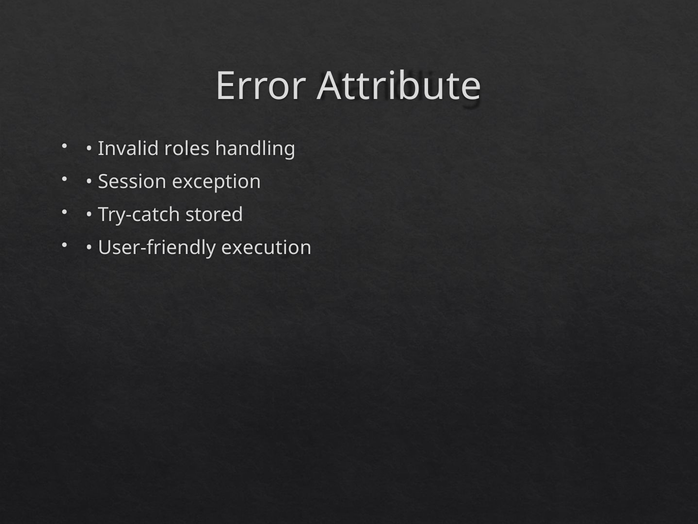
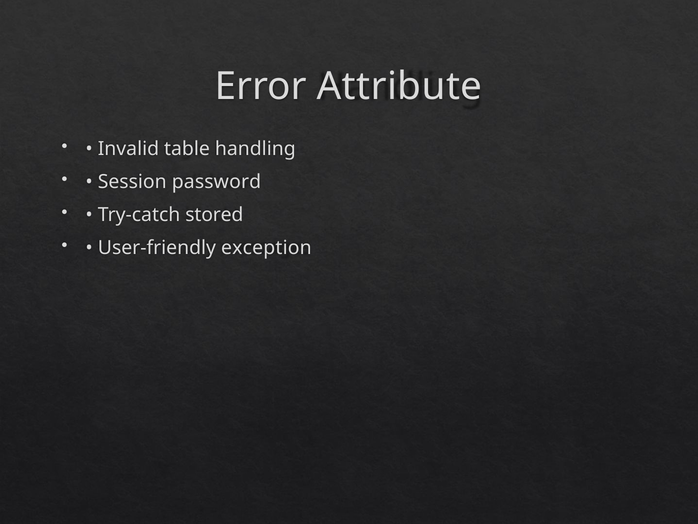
roles: roles -> table (187, 149)
exception: exception -> password (216, 182)
execution: execution -> exception (266, 248)
